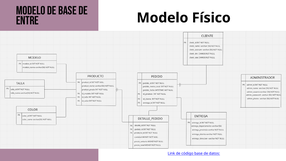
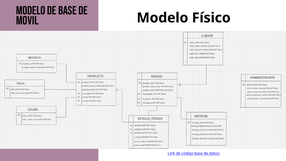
entre: entre -> movil (27, 21)
